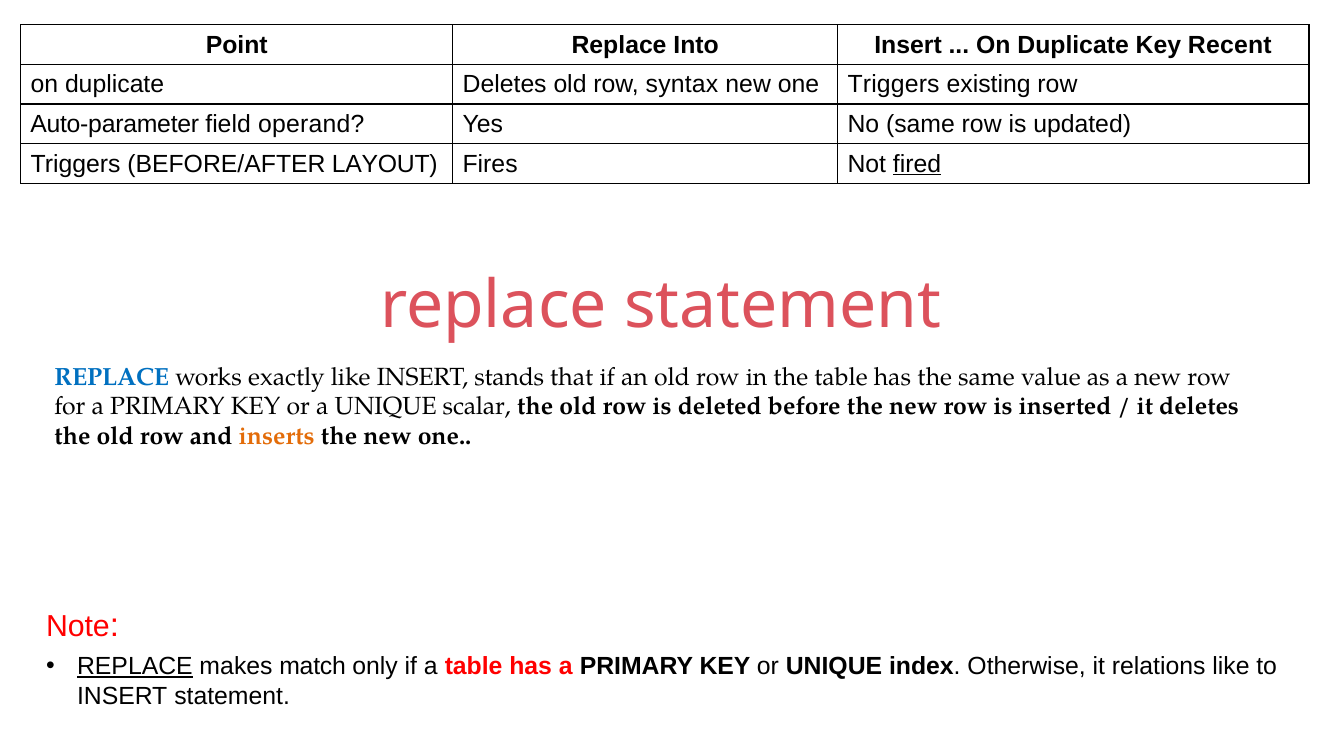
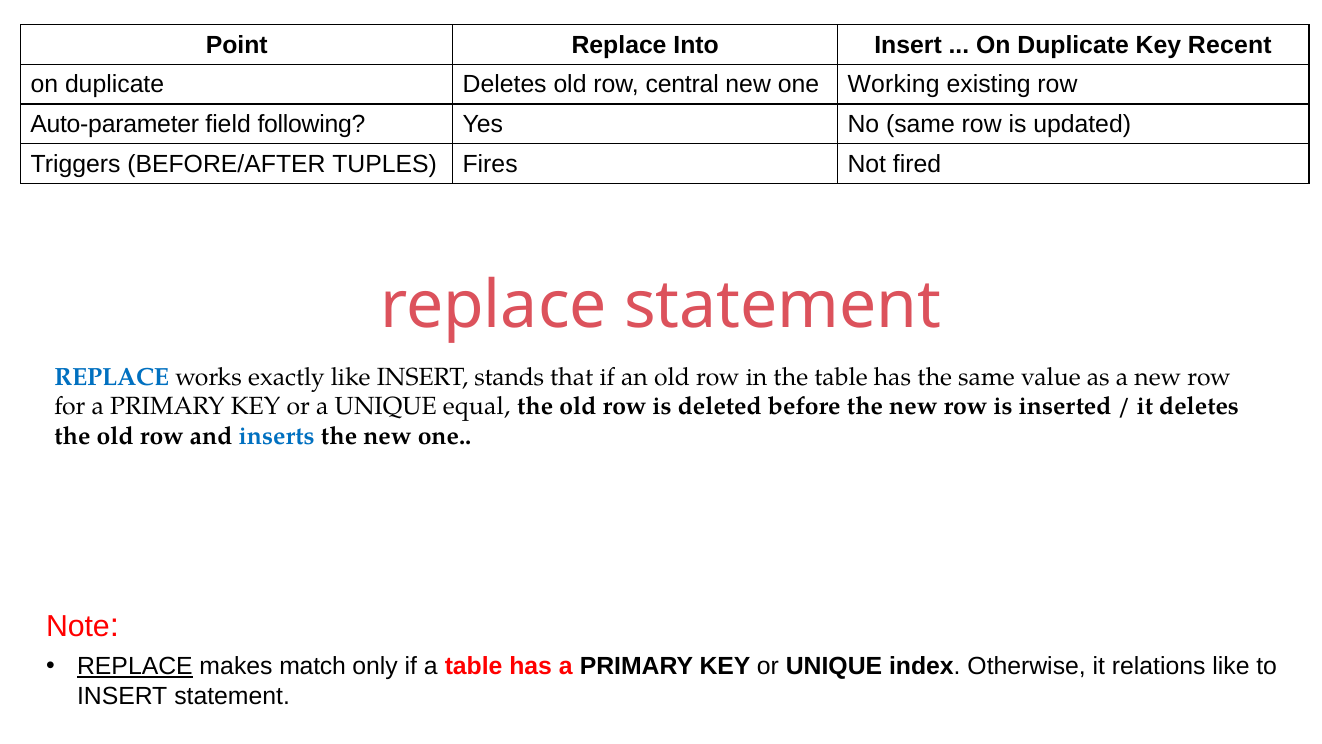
syntax: syntax -> central (682, 85)
one Triggers: Triggers -> Working (894, 85)
operand: operand -> following (311, 124)
LAYOUT: LAYOUT -> TUPLES (385, 164)
fired underline: present -> none (917, 164)
scalar: scalar -> equal (477, 406)
inserts colour: orange -> blue (277, 436)
